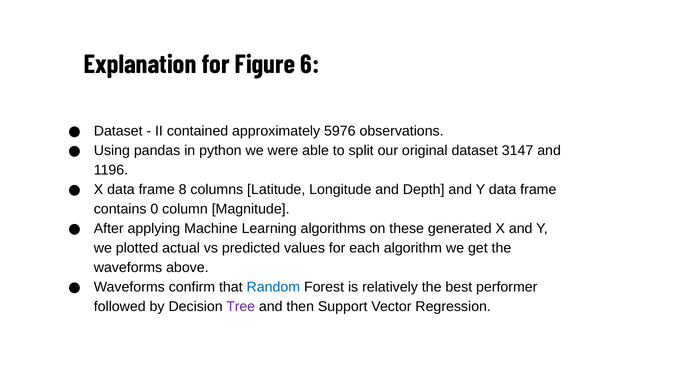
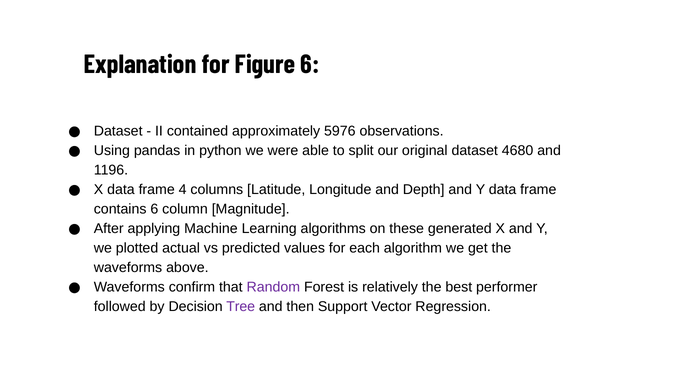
3147: 3147 -> 4680 (518, 151)
8: 8 -> 4 (183, 190)
contains 0: 0 -> 6 (154, 209)
Random colour: blue -> purple (273, 288)
